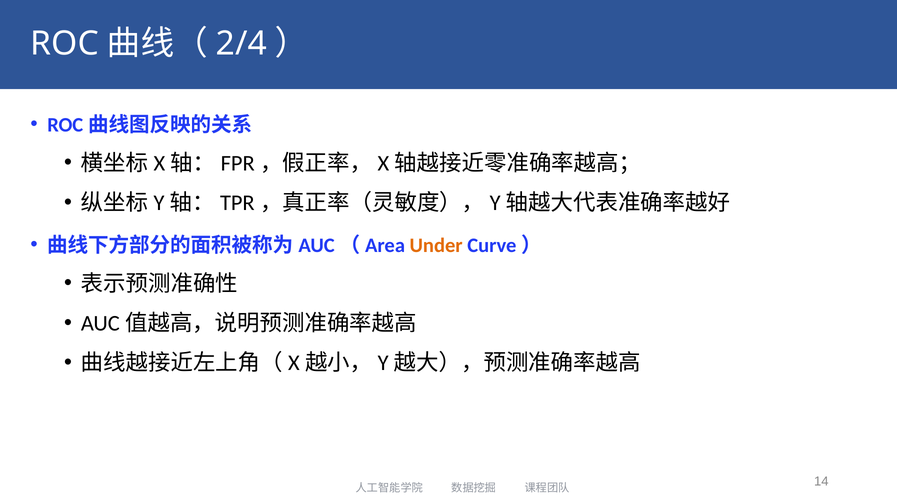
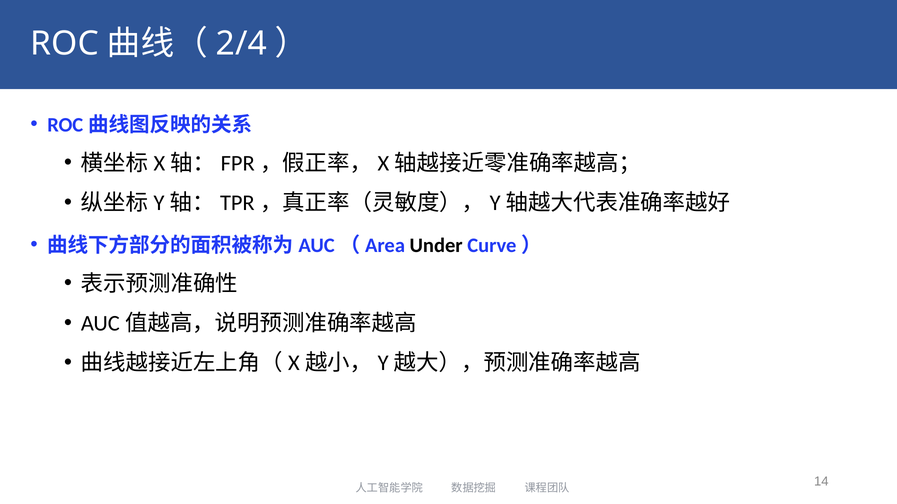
Under colour: orange -> black (436, 245)
